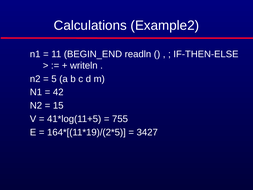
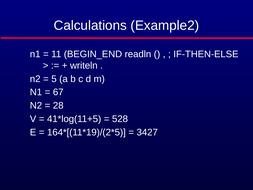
42: 42 -> 67 (58, 92)
15: 15 -> 28 (58, 106)
755: 755 -> 528 (120, 119)
